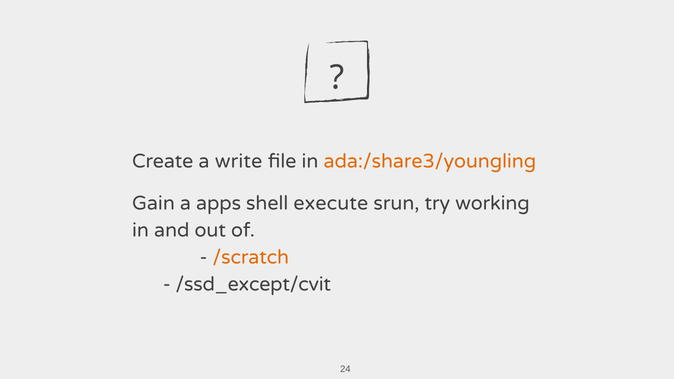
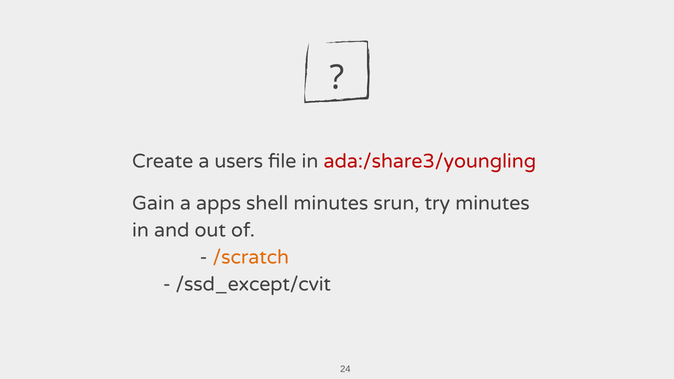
write: write -> users (239, 161)
ada:/share3/youngling colour: orange -> red (430, 161)
shell execute: execute -> minutes (331, 203)
try working: working -> minutes (493, 203)
